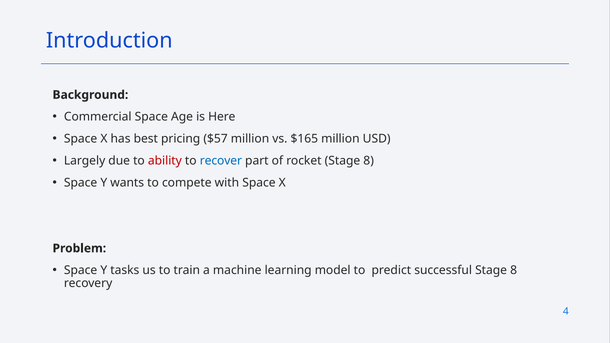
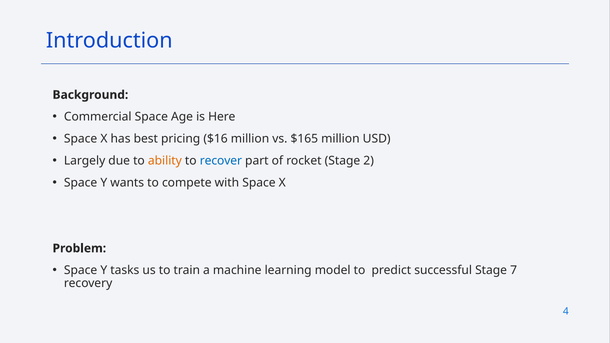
$57: $57 -> $16 (216, 139)
ability colour: red -> orange (165, 161)
rocket Stage 8: 8 -> 2 (369, 161)
successful Stage 8: 8 -> 7 (514, 270)
